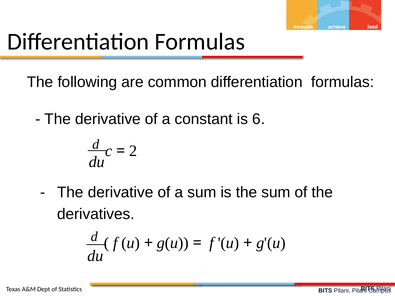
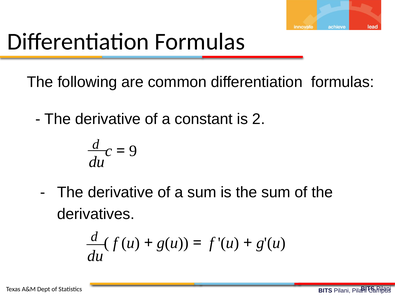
6: 6 -> 2 (259, 119)
2: 2 -> 9 (133, 151)
